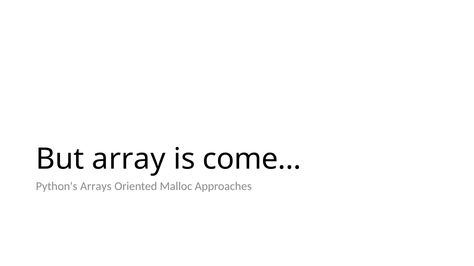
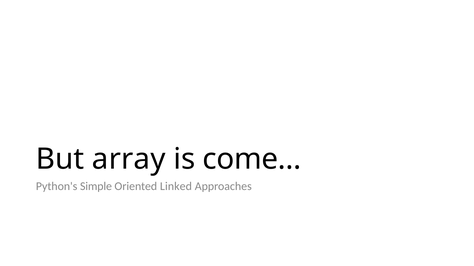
Arrays: Arrays -> Simple (96, 187)
Malloc: Malloc -> Linked (176, 187)
